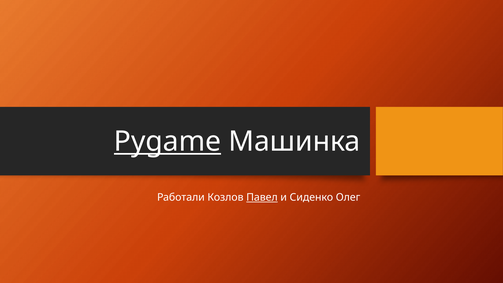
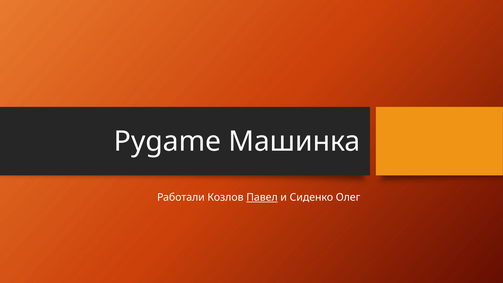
Pygame underline: present -> none (168, 142)
